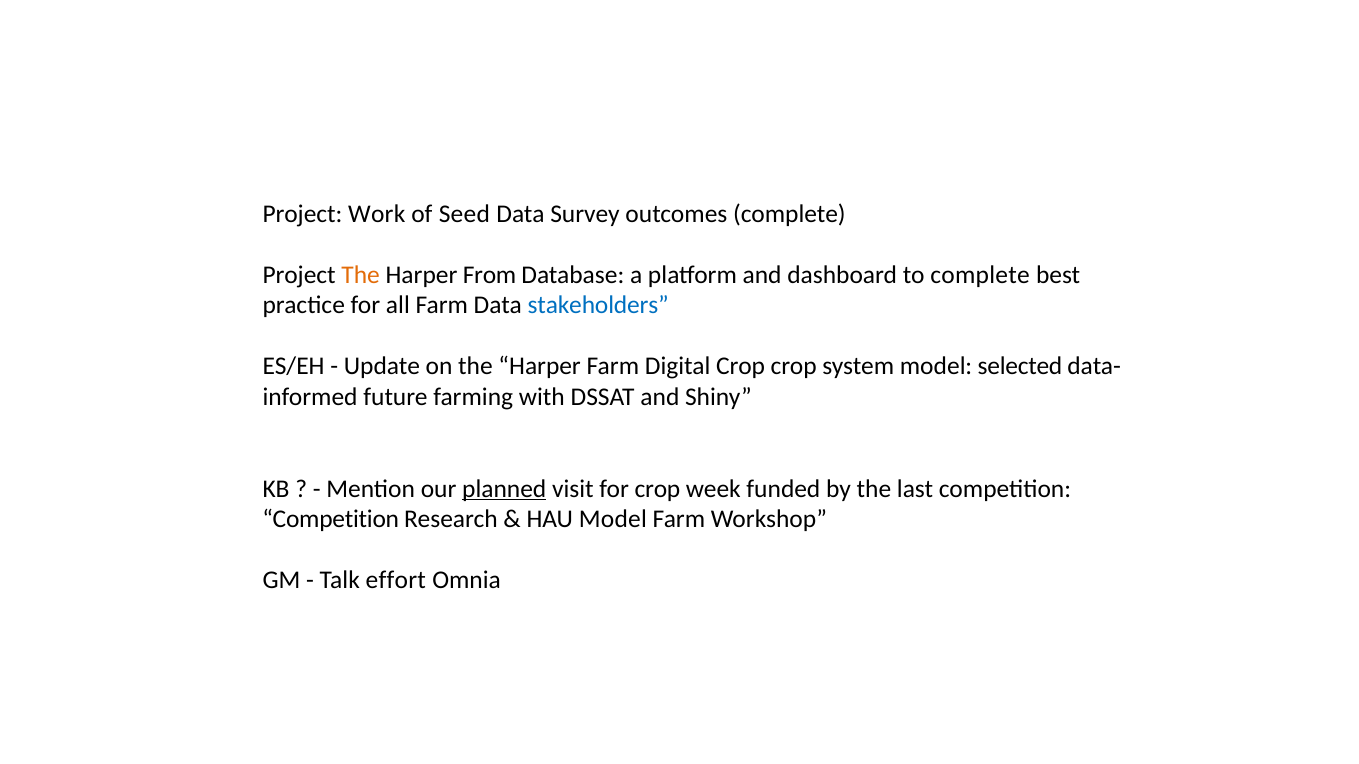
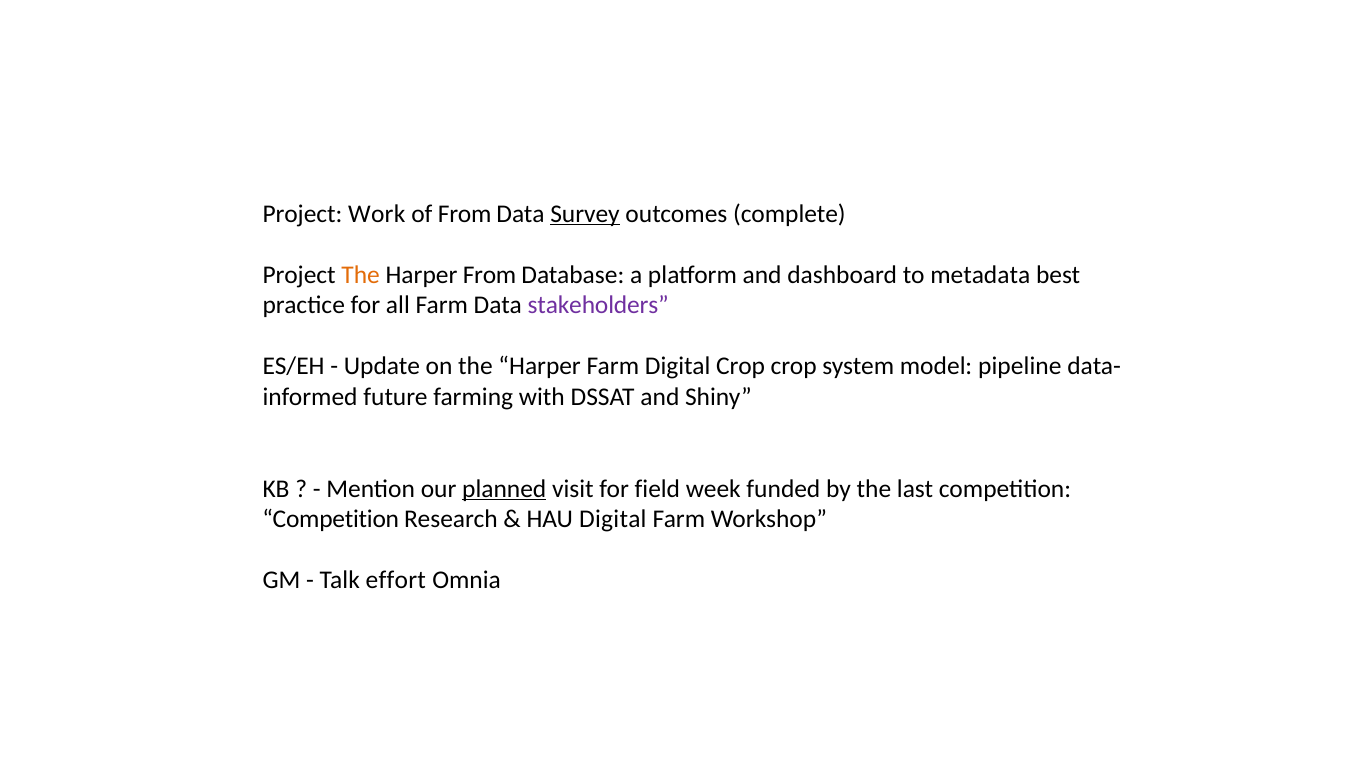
of Seed: Seed -> From (465, 214)
Survey underline: none -> present (585, 214)
to complete: complete -> metadata (980, 275)
stakeholders colour: blue -> purple (598, 306)
selected: selected -> pipeline (1020, 367)
for crop: crop -> field (657, 489)
HAU Model: Model -> Digital (613, 520)
